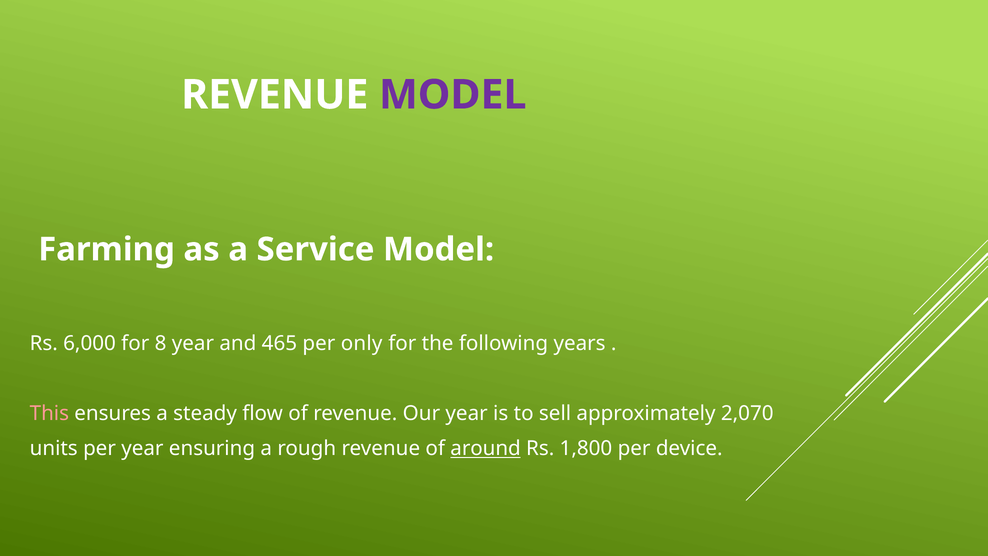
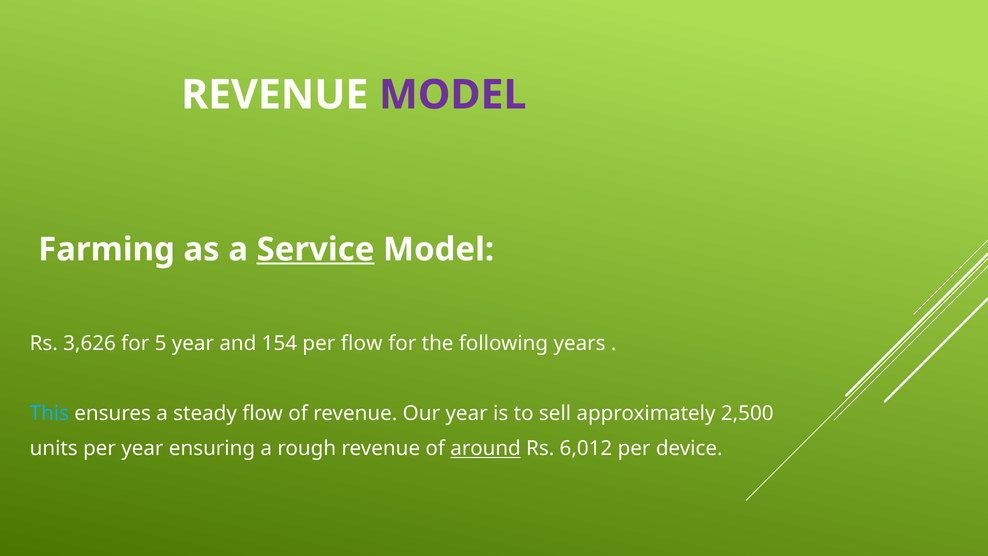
Service underline: none -> present (315, 249)
6,000: 6,000 -> 3,626 (90, 343)
8: 8 -> 5 (161, 343)
465: 465 -> 154 (279, 343)
per only: only -> flow (362, 343)
This colour: pink -> light blue (49, 413)
2,070: 2,070 -> 2,500 (747, 413)
1,800: 1,800 -> 6,012 (586, 448)
